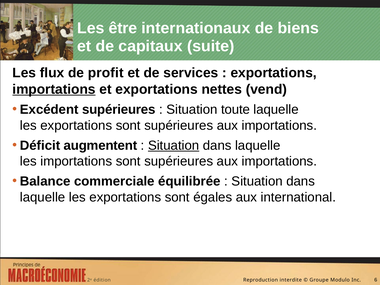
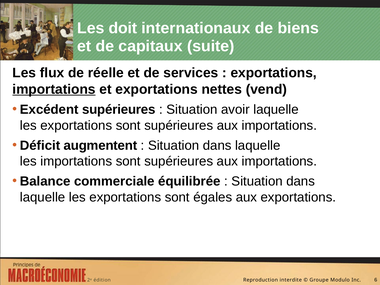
être: être -> doit (123, 28)
profit: profit -> réelle (106, 73)
toute: toute -> avoir (235, 110)
Situation underline: present -> none (174, 145)
aux international: international -> exportations (298, 197)
